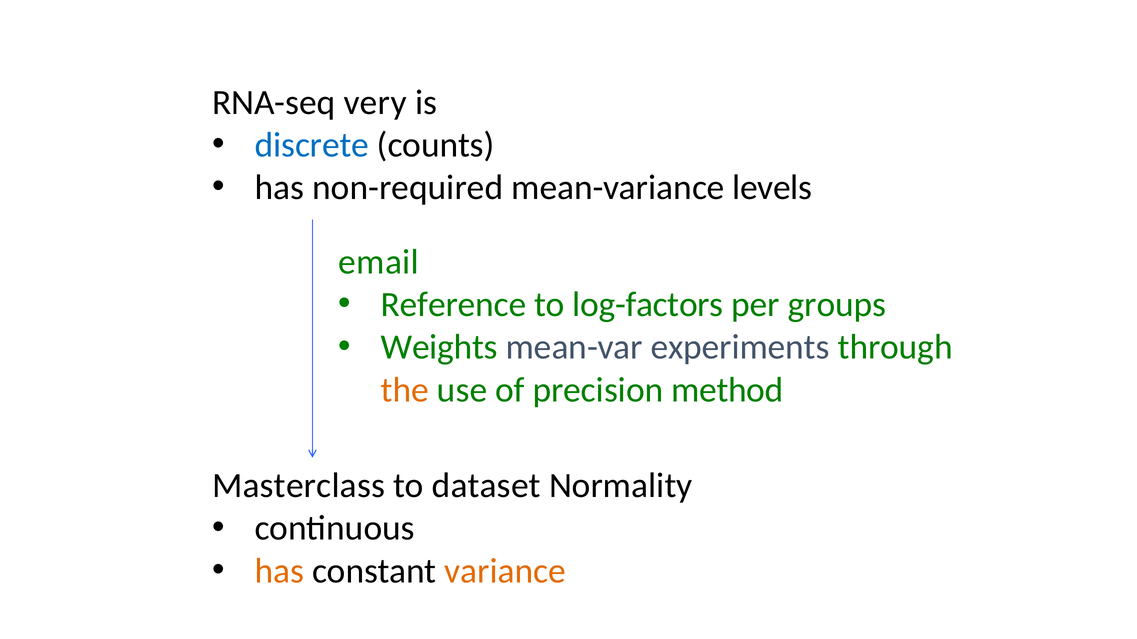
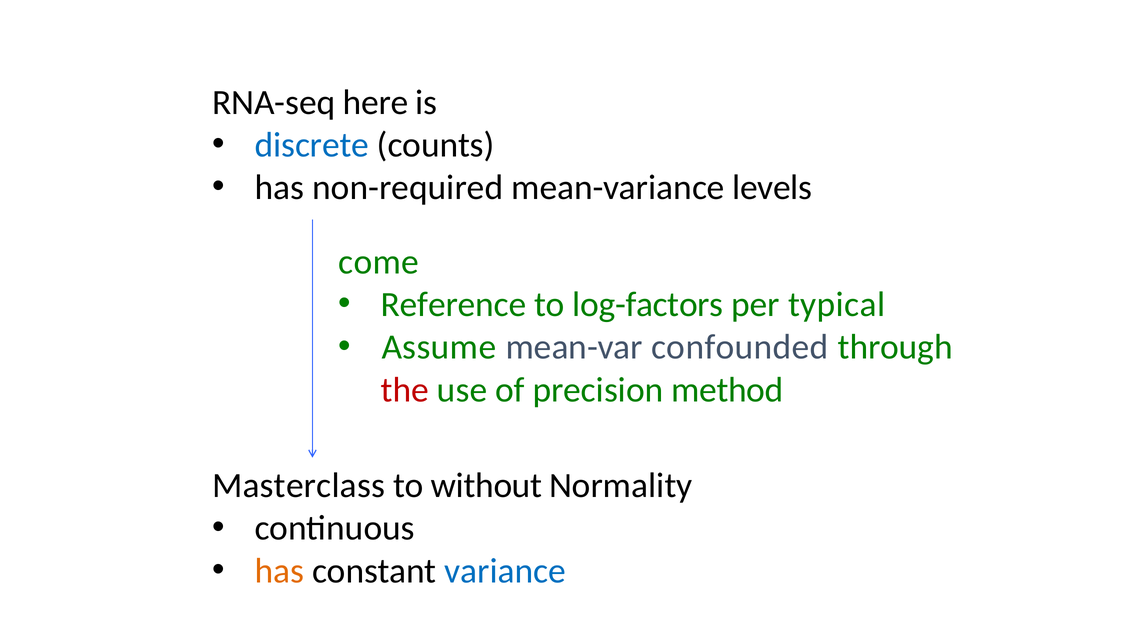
very: very -> here (376, 102)
email: email -> come (379, 262)
groups: groups -> typical (837, 305)
Weights: Weights -> Assume (439, 348)
experiments: experiments -> confounded (740, 348)
the colour: orange -> red (405, 390)
dataset: dataset -> without (487, 486)
variance colour: orange -> blue (505, 571)
